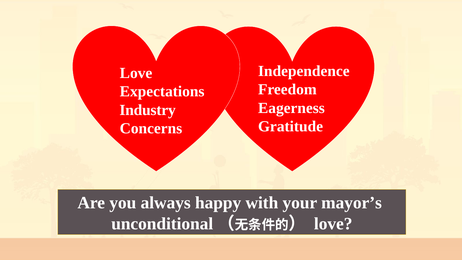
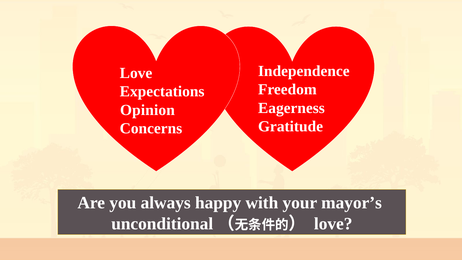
Industry: Industry -> Opinion (147, 110)
